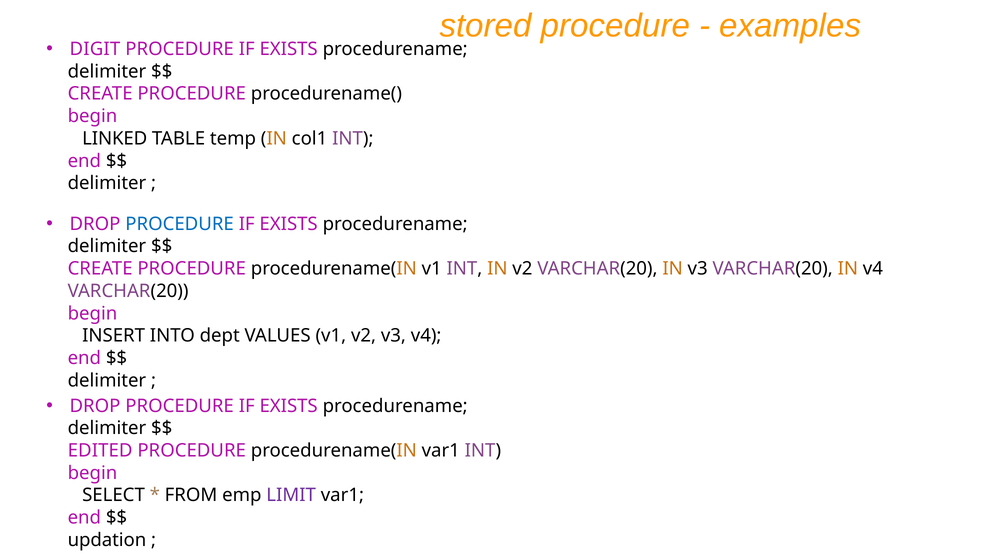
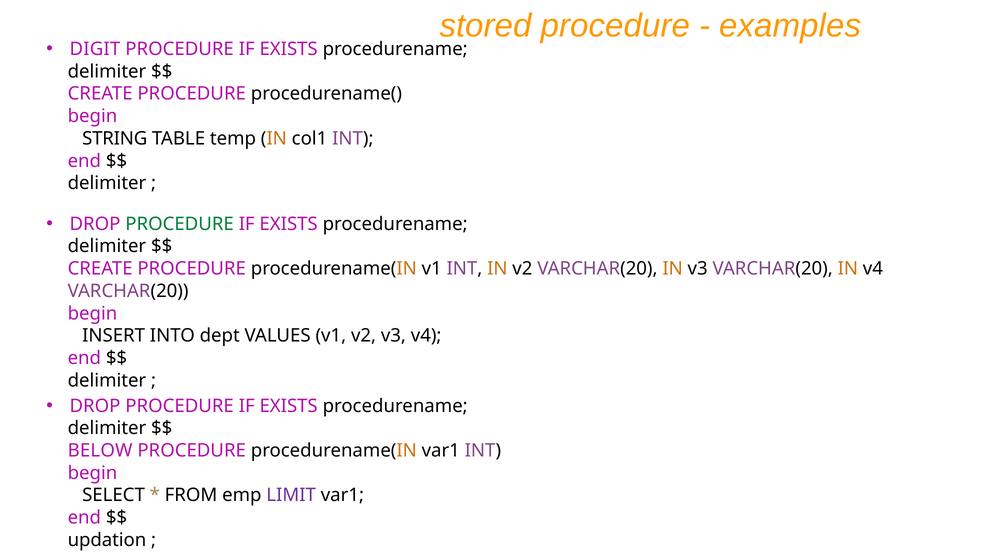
LINKED: LINKED -> STRING (115, 138)
PROCEDURE colour: blue -> green (180, 224)
EDITED: EDITED -> BELOW (100, 450)
